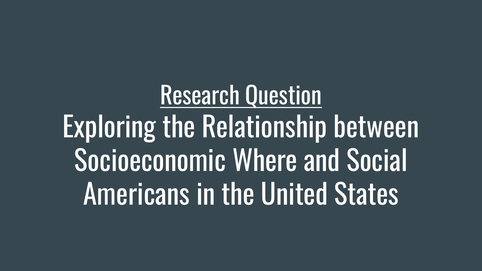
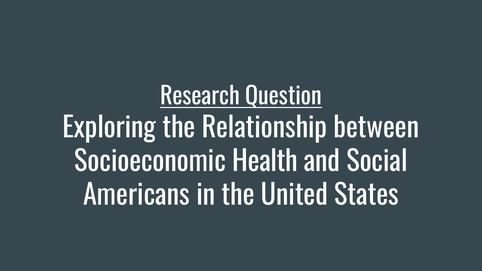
Where: Where -> Health (265, 162)
